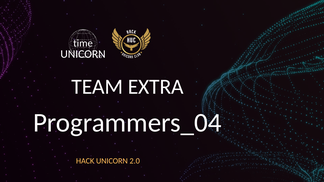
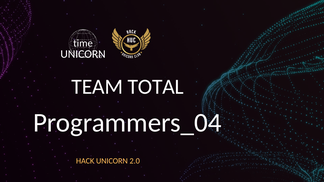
EXTRA: EXTRA -> TOTAL (156, 87)
